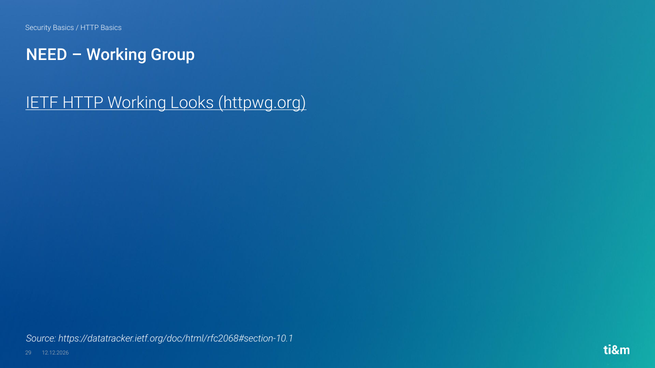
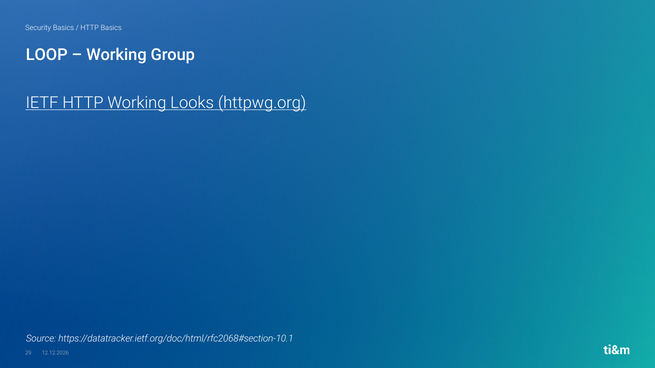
NEED: NEED -> LOOP (47, 55)
